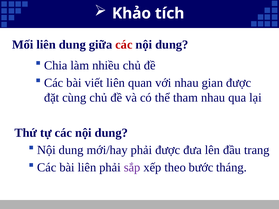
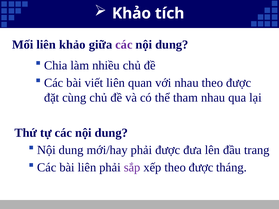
liên dung: dung -> khảo (72, 45)
các colour: red -> purple (124, 45)
nhau gian: gian -> theo (212, 83)
xếp theo bước: bước -> được (201, 168)
